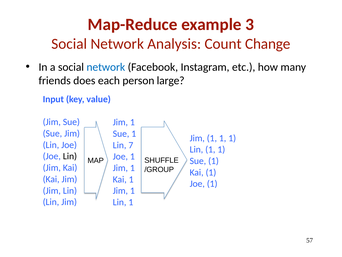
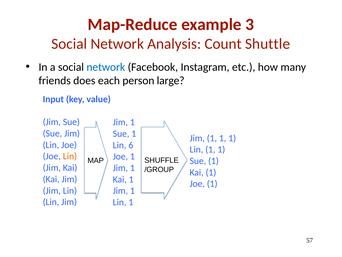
Change: Change -> Shuttle (268, 44)
7: 7 -> 6 (131, 145)
Lin colour: black -> orange (70, 156)
